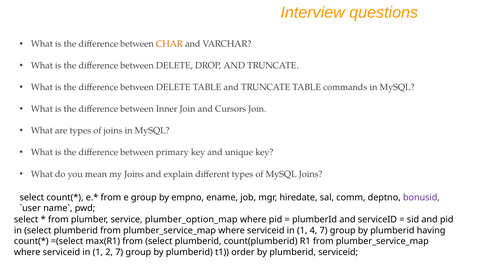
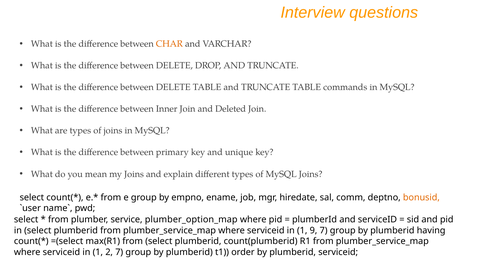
Cursors: Cursors -> Deleted (231, 109)
bonusid colour: purple -> orange (421, 197)
4: 4 -> 9 (313, 230)
